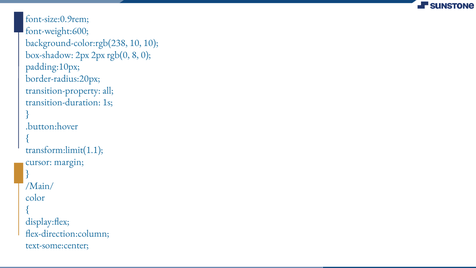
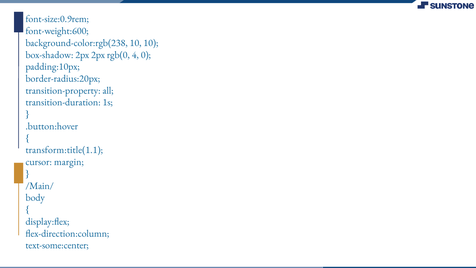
8: 8 -> 4 (135, 55)
transform:limit(1.1: transform:limit(1.1 -> transform:title(1.1 (64, 150)
color: color -> body (35, 197)
